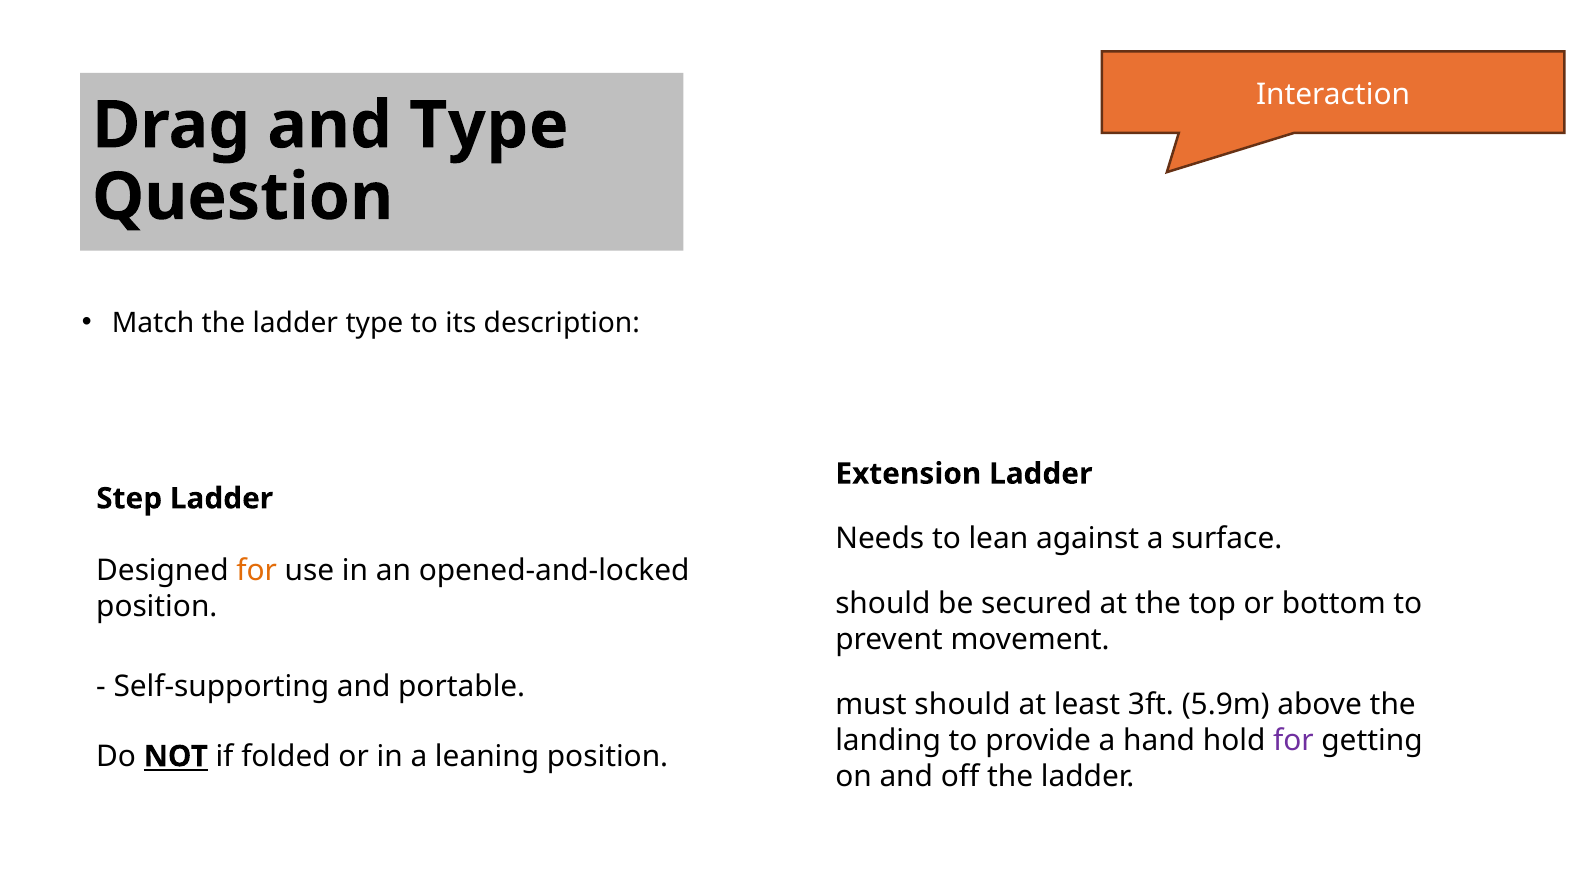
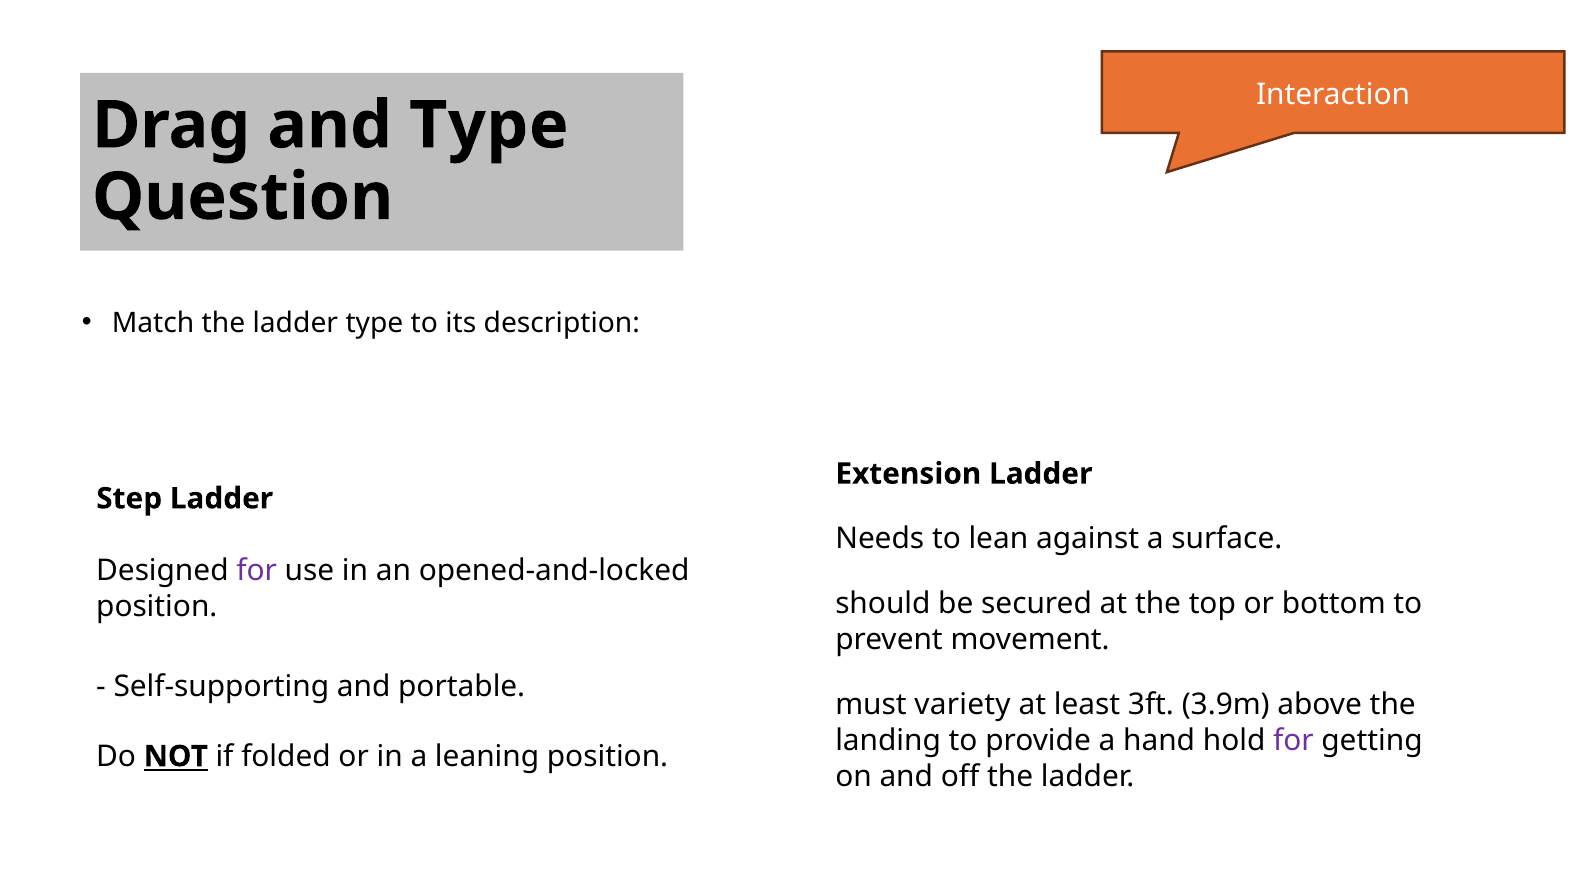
for colour: orange -> purple (257, 571)
must should: should -> variety (962, 704)
5.9m: 5.9m -> 3.9m (1226, 704)
